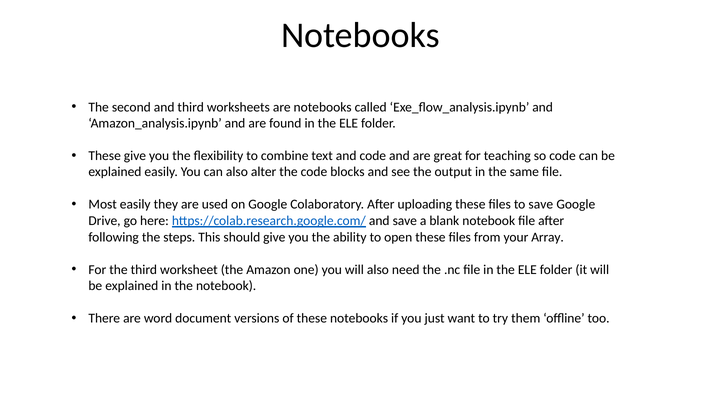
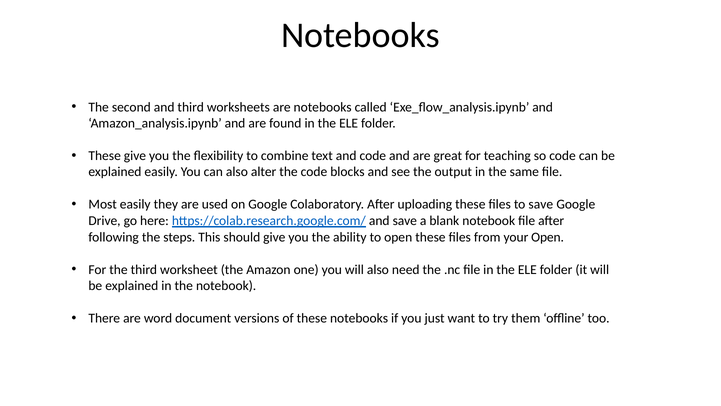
your Array: Array -> Open (548, 237)
